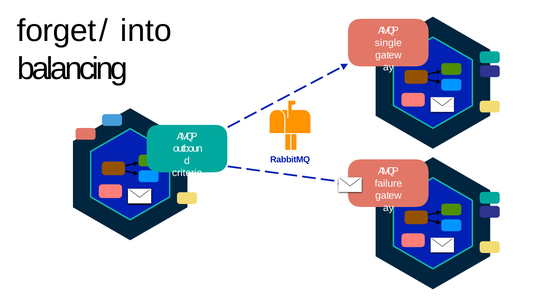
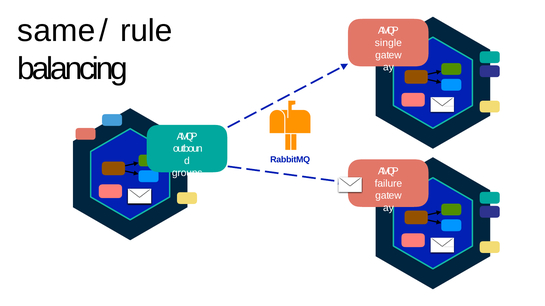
forget: forget -> same (56, 31)
into: into -> rule (146, 31)
criteria: criteria -> groups (187, 173)
